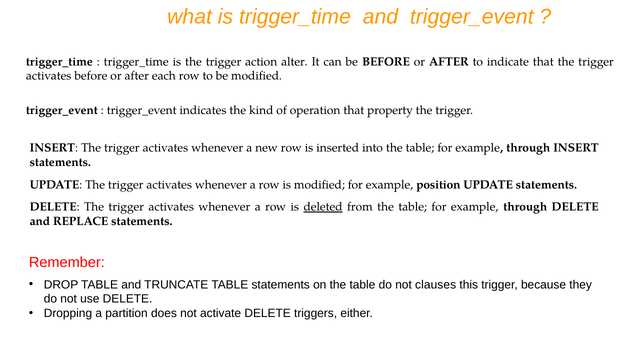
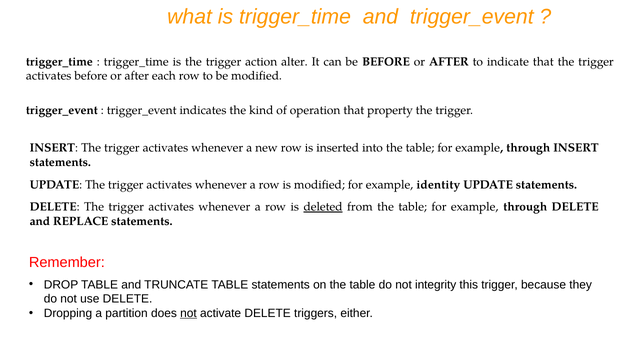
position: position -> identity (438, 184)
clauses: clauses -> integrity (436, 284)
not underline: none -> present (188, 313)
